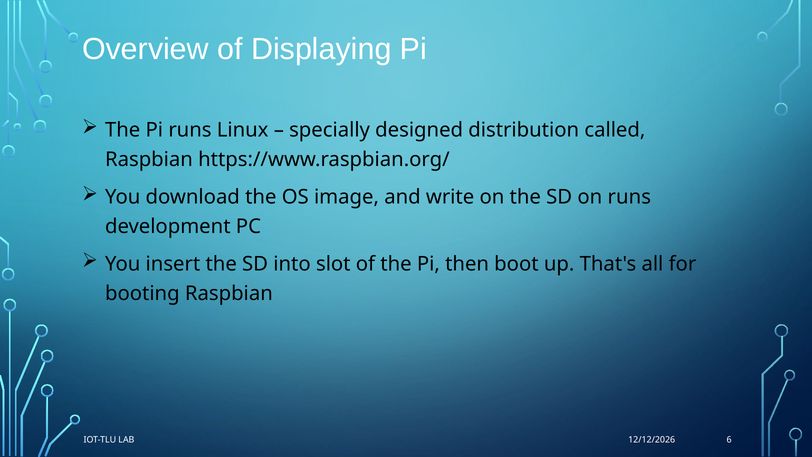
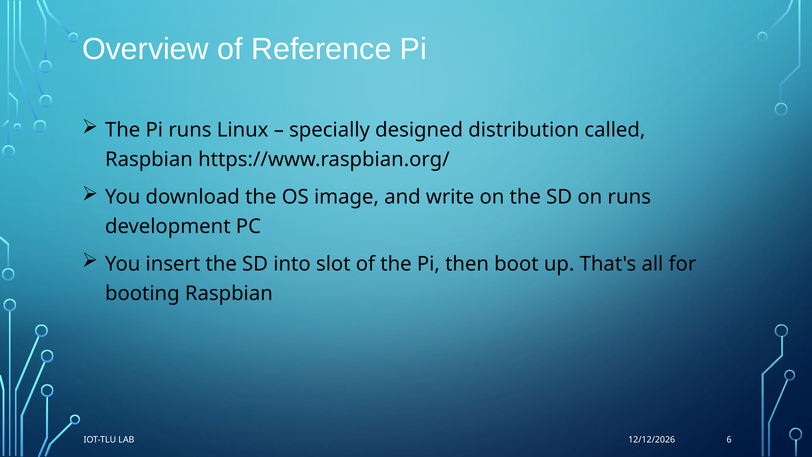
Displaying: Displaying -> Reference (321, 49)
